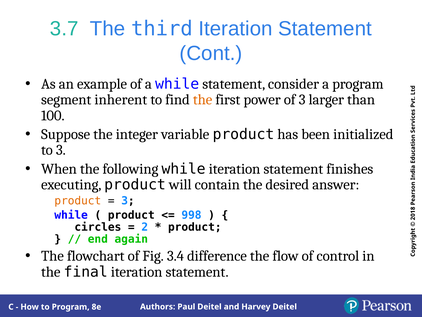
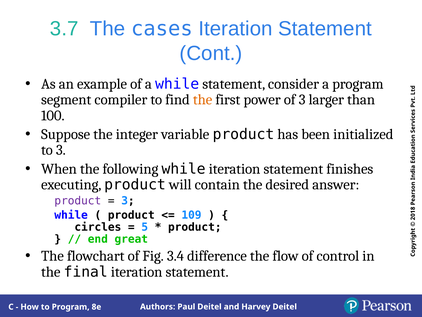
third: third -> cases (162, 29)
inherent: inherent -> compiler (121, 100)
product colour: orange -> purple (78, 201)
998: 998 -> 109 (191, 215)
2: 2 -> 5 (145, 227)
again: again -> great (131, 239)
